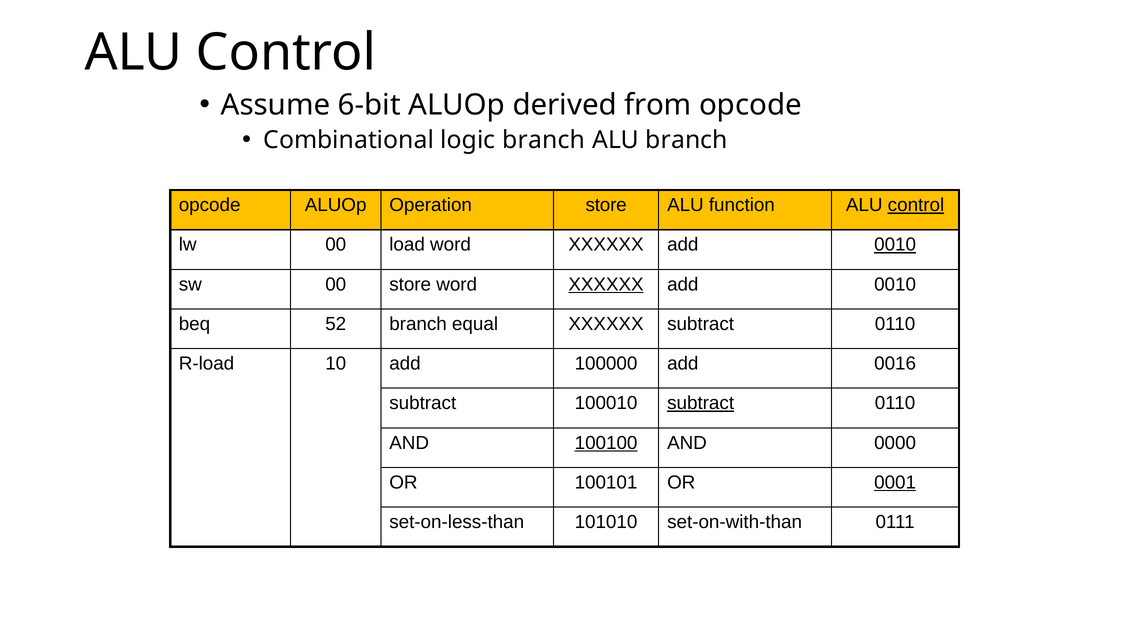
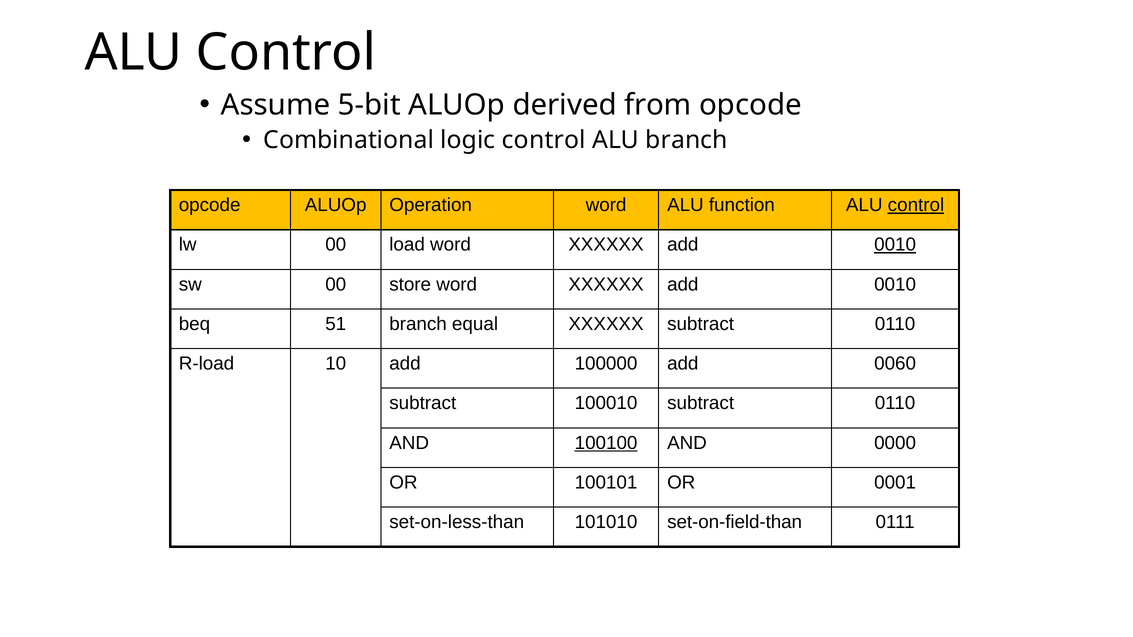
6-bit: 6-bit -> 5-bit (369, 105)
logic branch: branch -> control (544, 140)
Operation store: store -> word (606, 205)
XXXXXX underline: present -> none (606, 285)
52: 52 -> 51 (336, 324)
0016: 0016 -> 0060 (895, 364)
subtract underline: present -> none (701, 403)
0001 underline: present -> none (895, 483)
set-on-with-than: set-on-with-than -> set-on-field-than (735, 522)
